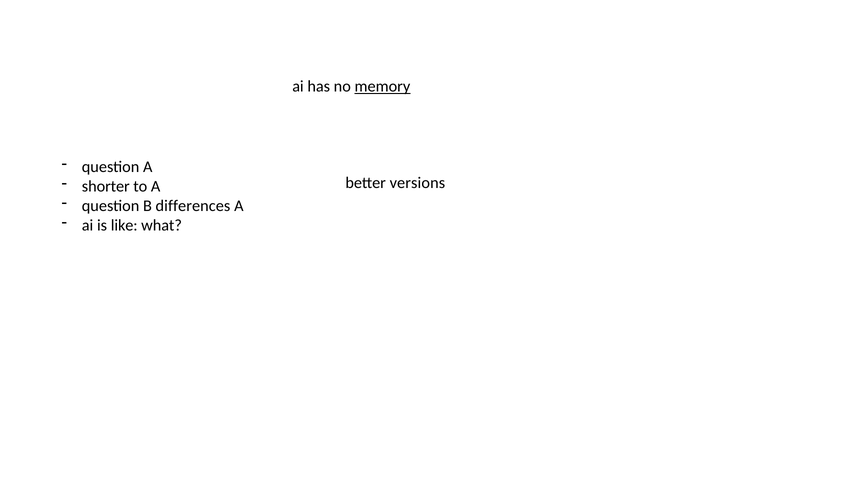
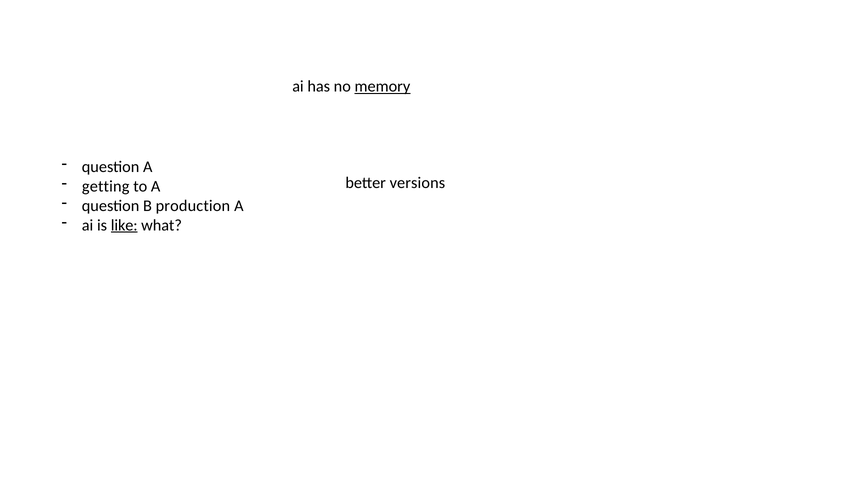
shorter: shorter -> getting (106, 186)
differences: differences -> production (193, 206)
like underline: none -> present (124, 225)
